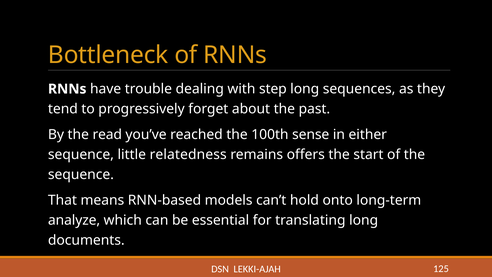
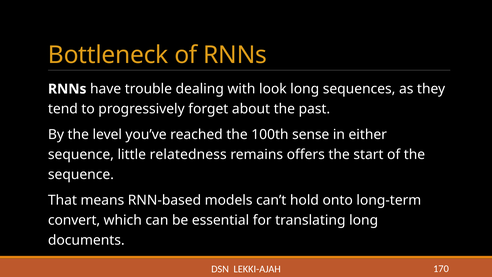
step: step -> look (273, 89)
read: read -> level (107, 135)
analyze: analyze -> convert (74, 220)
125: 125 -> 170 (441, 269)
